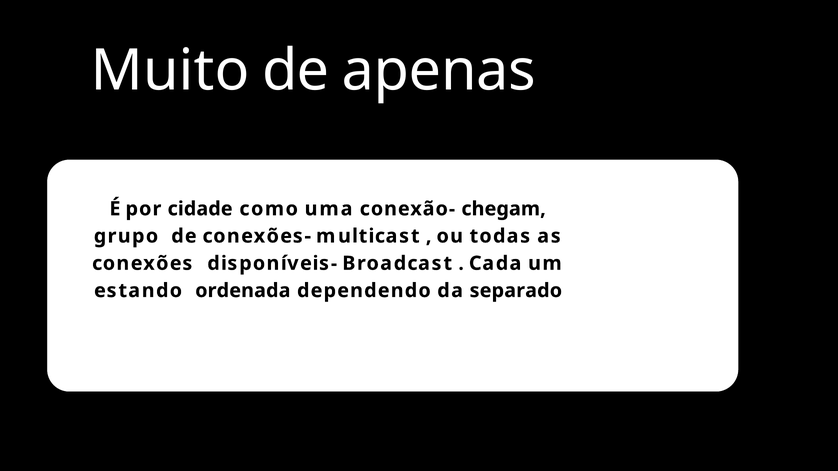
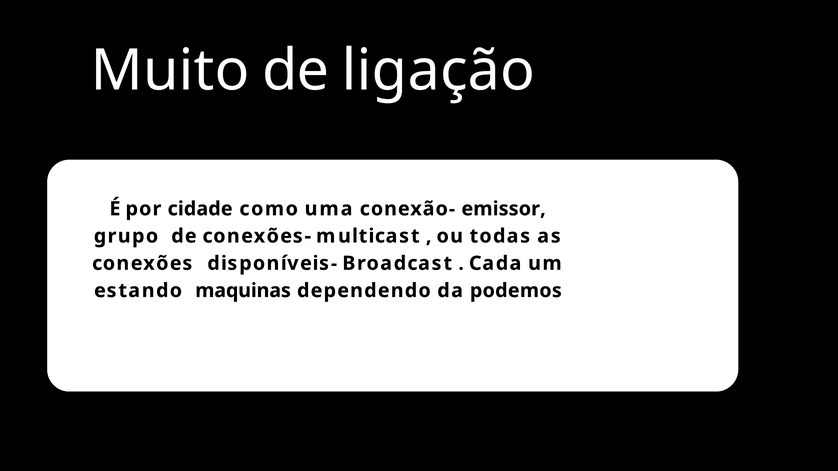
apenas: apenas -> ligação (439, 71)
chegam: chegam -> emissor (504, 209)
ordenada: ordenada -> maquinas (243, 291)
separado: separado -> podemos (516, 291)
